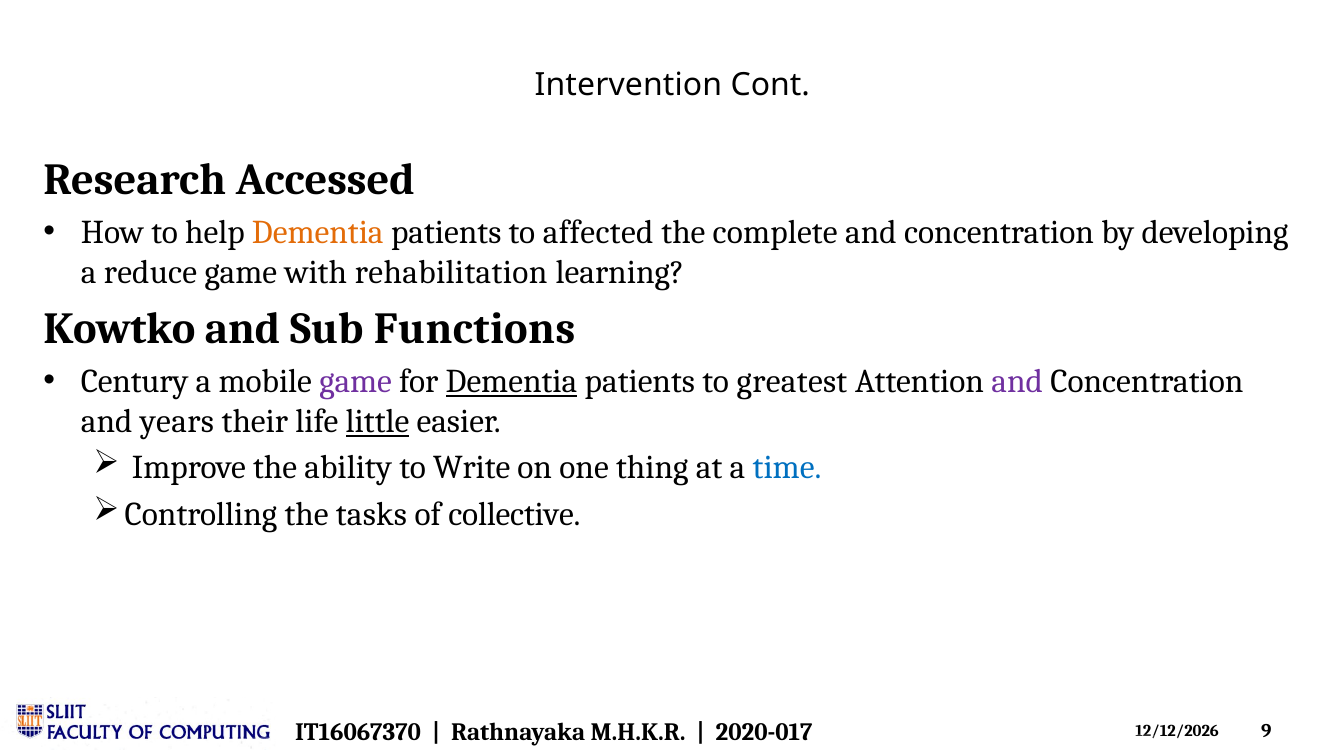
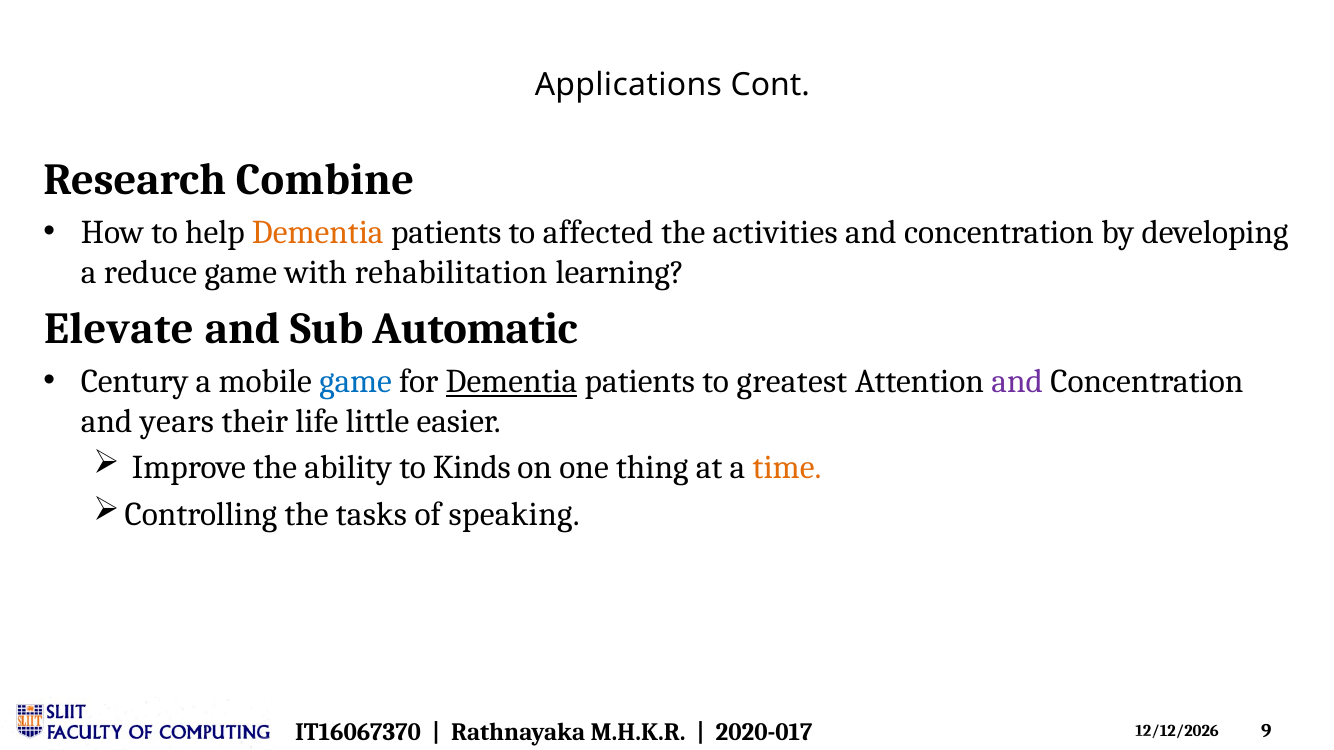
Intervention: Intervention -> Applications (628, 85)
Accessed: Accessed -> Combine (325, 180)
complete: complete -> activities (775, 232)
Kowtko: Kowtko -> Elevate (119, 329)
Functions: Functions -> Automatic (475, 329)
game colour: purple -> blue (356, 381)
little underline: present -> none (378, 421)
Write: Write -> Kinds (472, 468)
time colour: blue -> orange (787, 468)
collective: collective -> speaking (514, 515)
